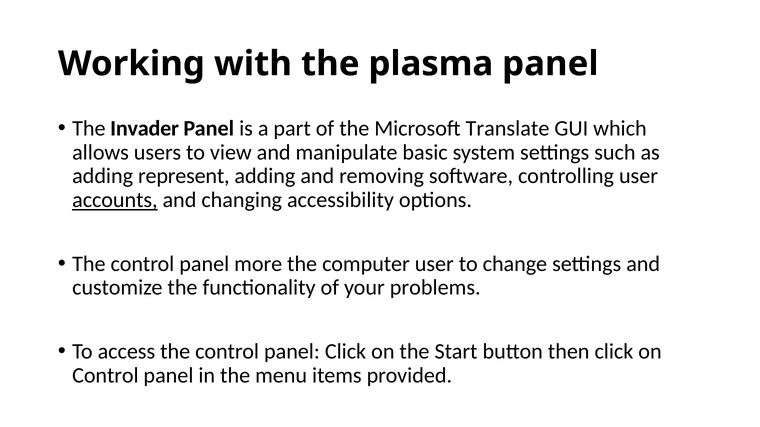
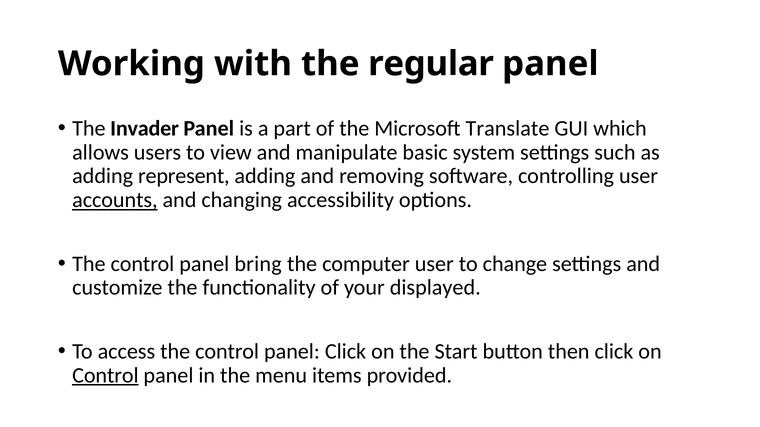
plasma: plasma -> regular (431, 64)
more: more -> bring (258, 264)
problems: problems -> displayed (435, 288)
Control underline: none -> present (105, 376)
